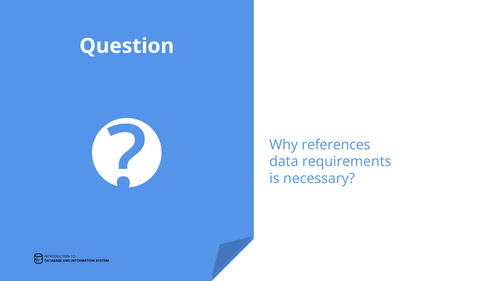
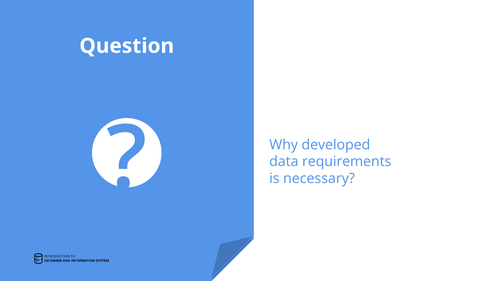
references: references -> developed (336, 145)
